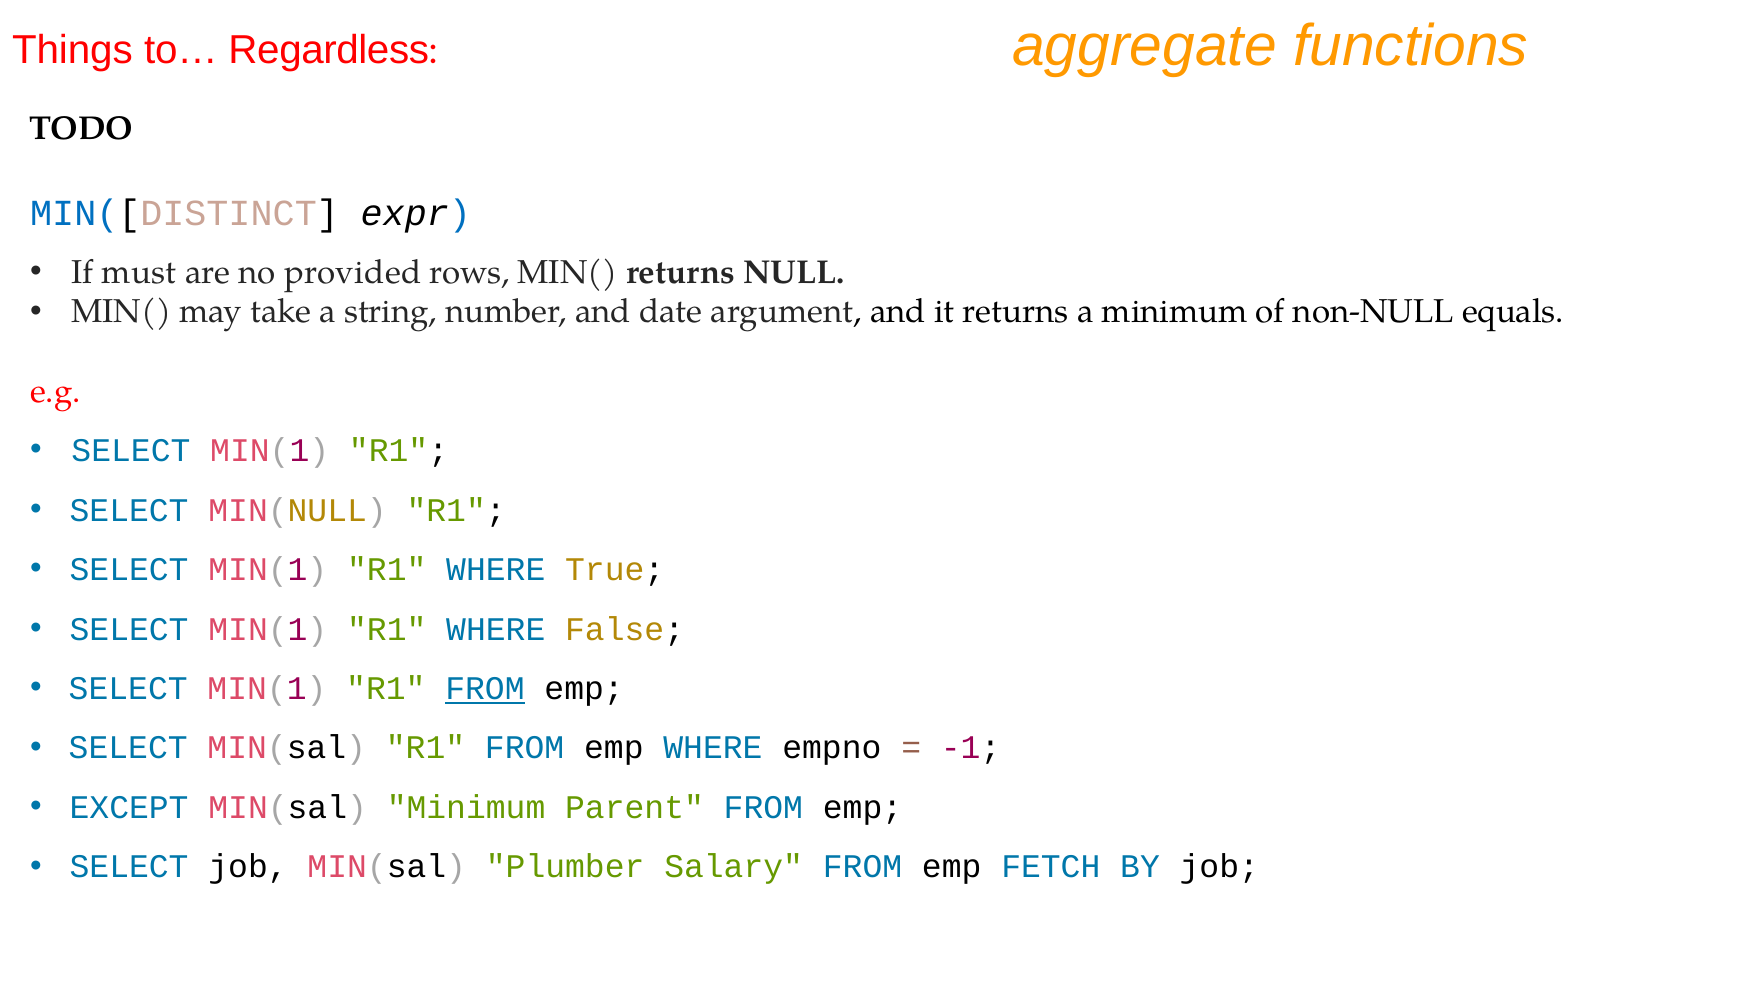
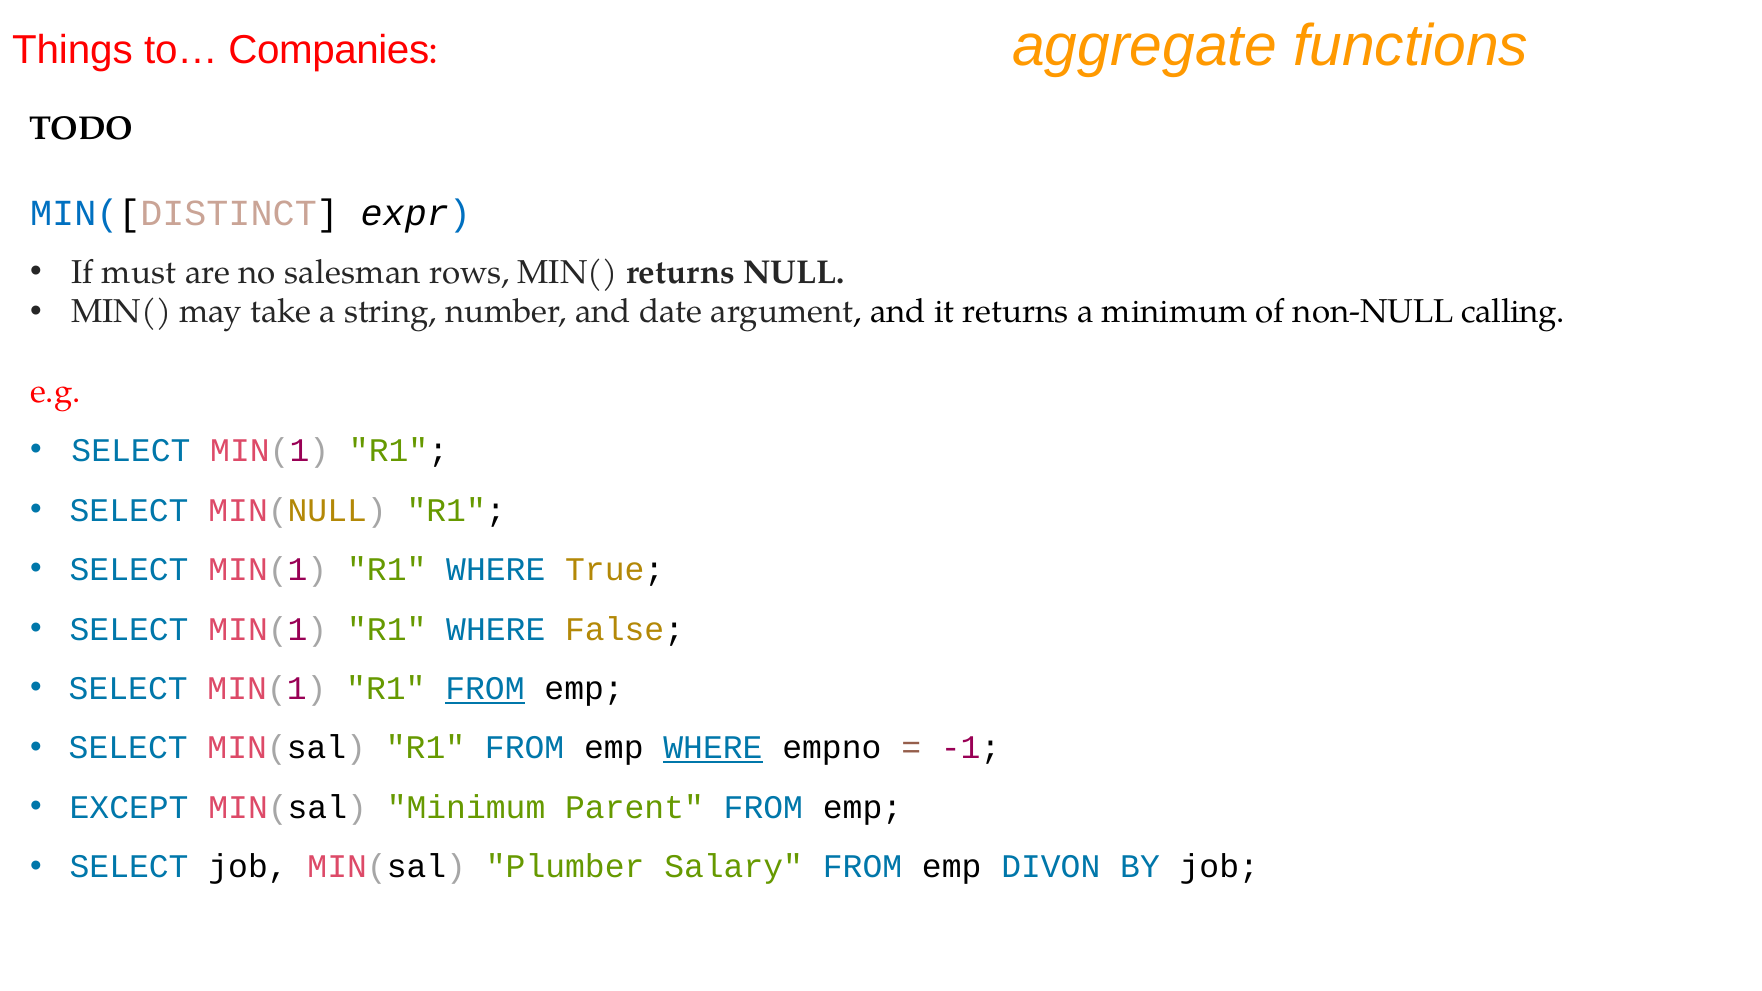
Regardless: Regardless -> Companies (329, 50)
provided: provided -> salesman (353, 272)
equals: equals -> calling (1513, 312)
WHERE underline: none -> present (713, 748)
FETCH: FETCH -> DIVON (1051, 867)
